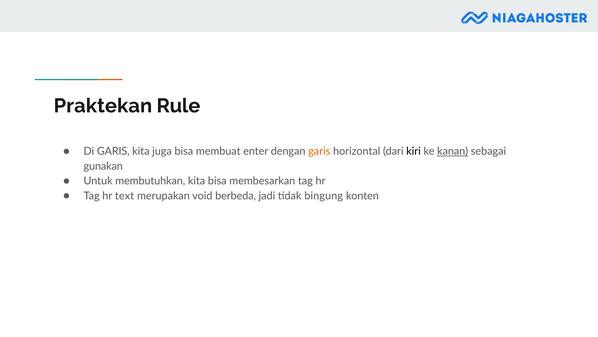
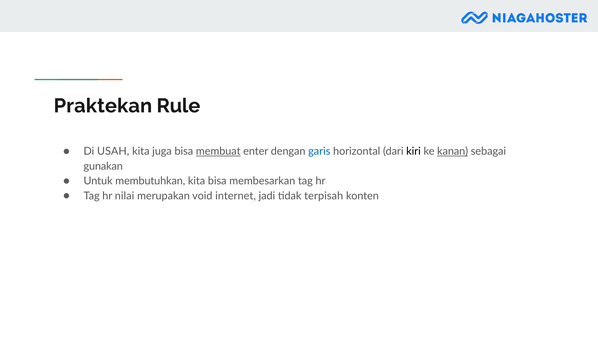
Di GARIS: GARIS -> USAH (113, 151)
membuat underline: none -> present (218, 151)
garis colour: orange -> blue (319, 151)
text: text -> nilai (125, 196)
berbeda: berbeda -> internet (236, 196)
bingung: bingung -> terpisah (324, 196)
